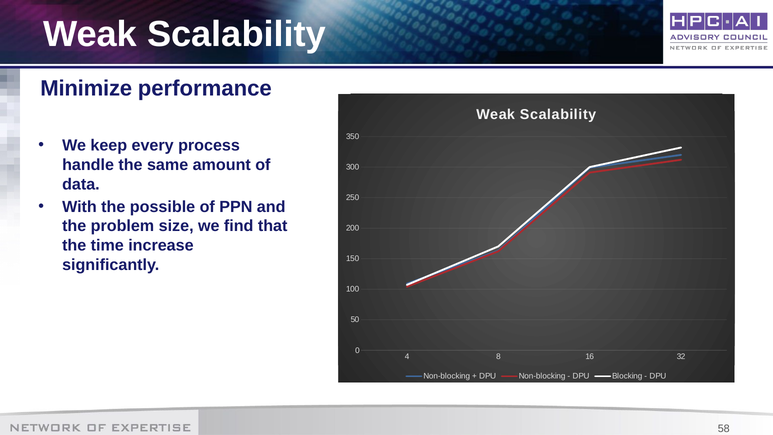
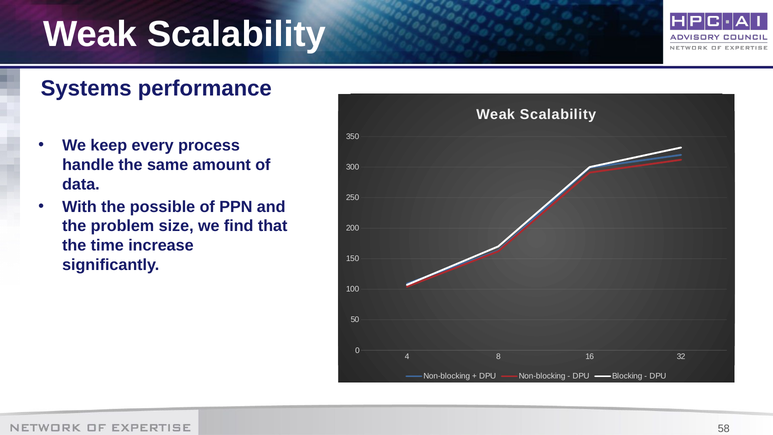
Minimize: Minimize -> Systems (86, 88)
